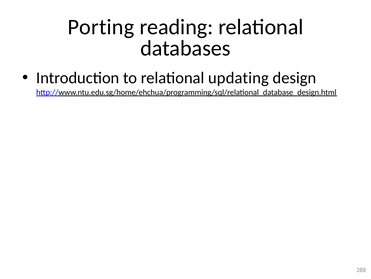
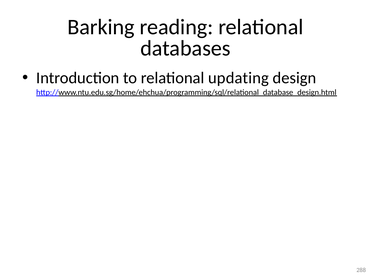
Porting: Porting -> Barking (101, 27)
